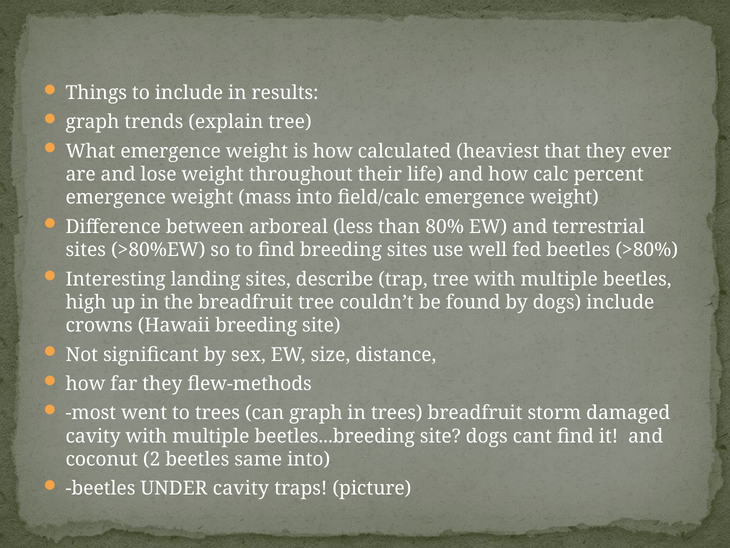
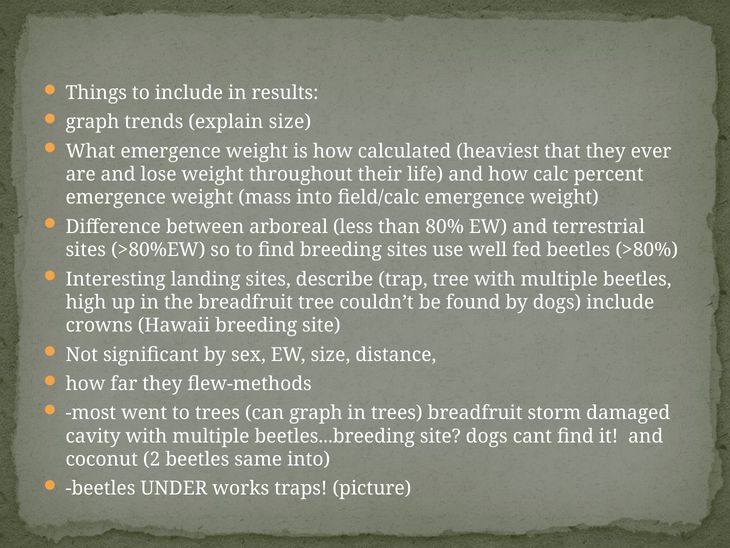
explain tree: tree -> size (290, 122)
UNDER cavity: cavity -> works (241, 488)
